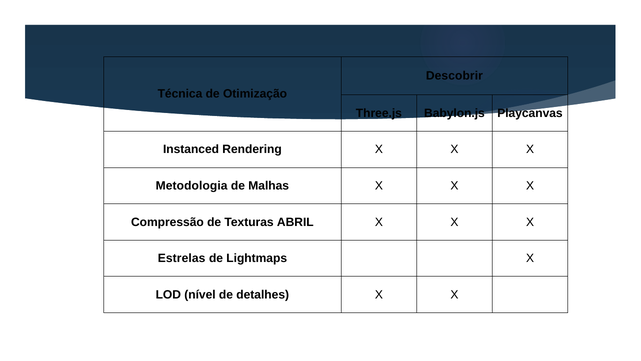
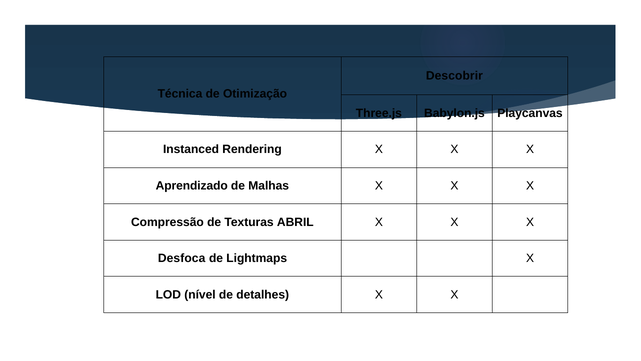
Metodologia: Metodologia -> Aprendizado (192, 186)
Estrelas: Estrelas -> Desfoca (182, 258)
